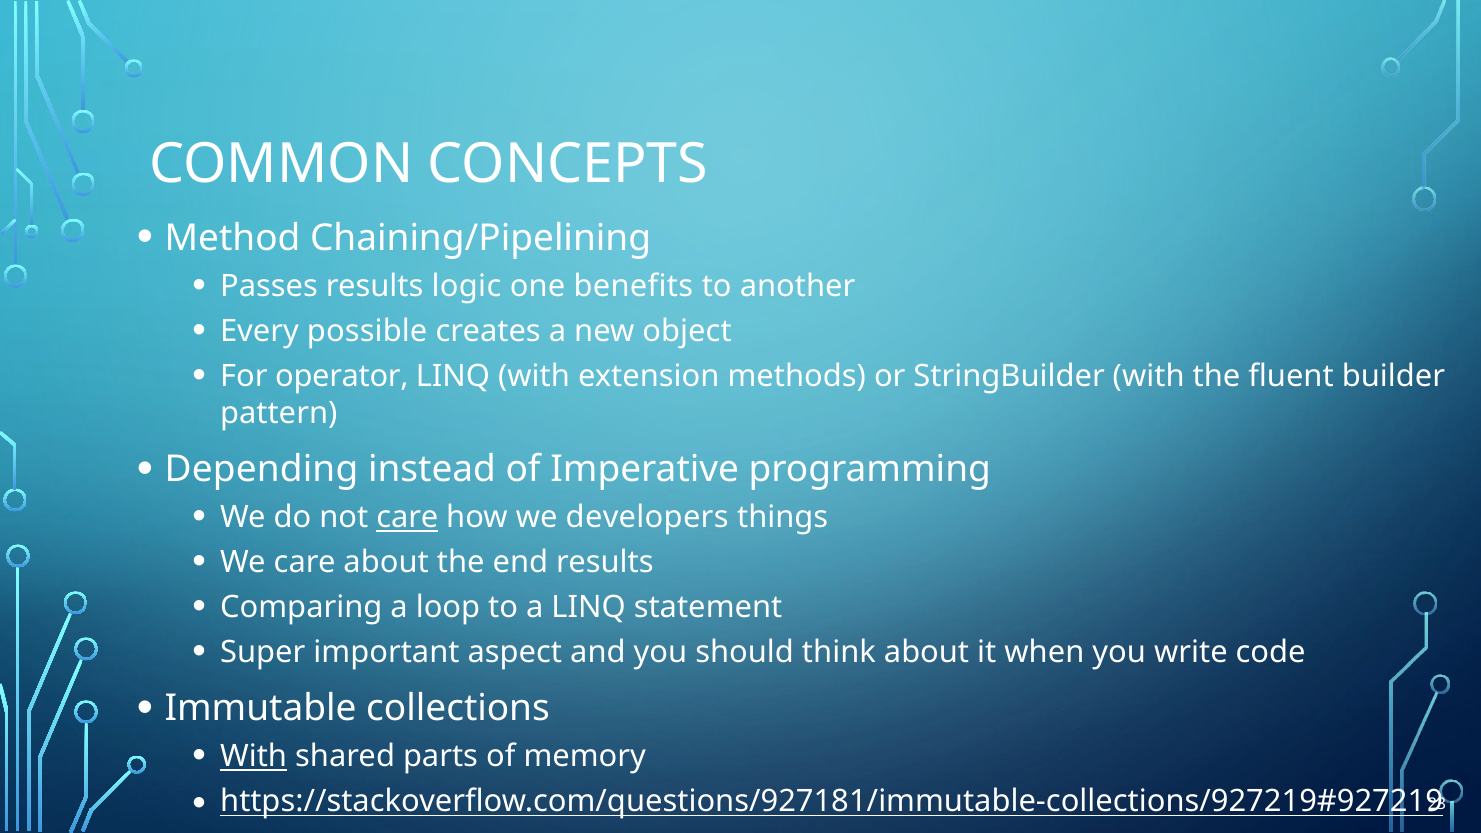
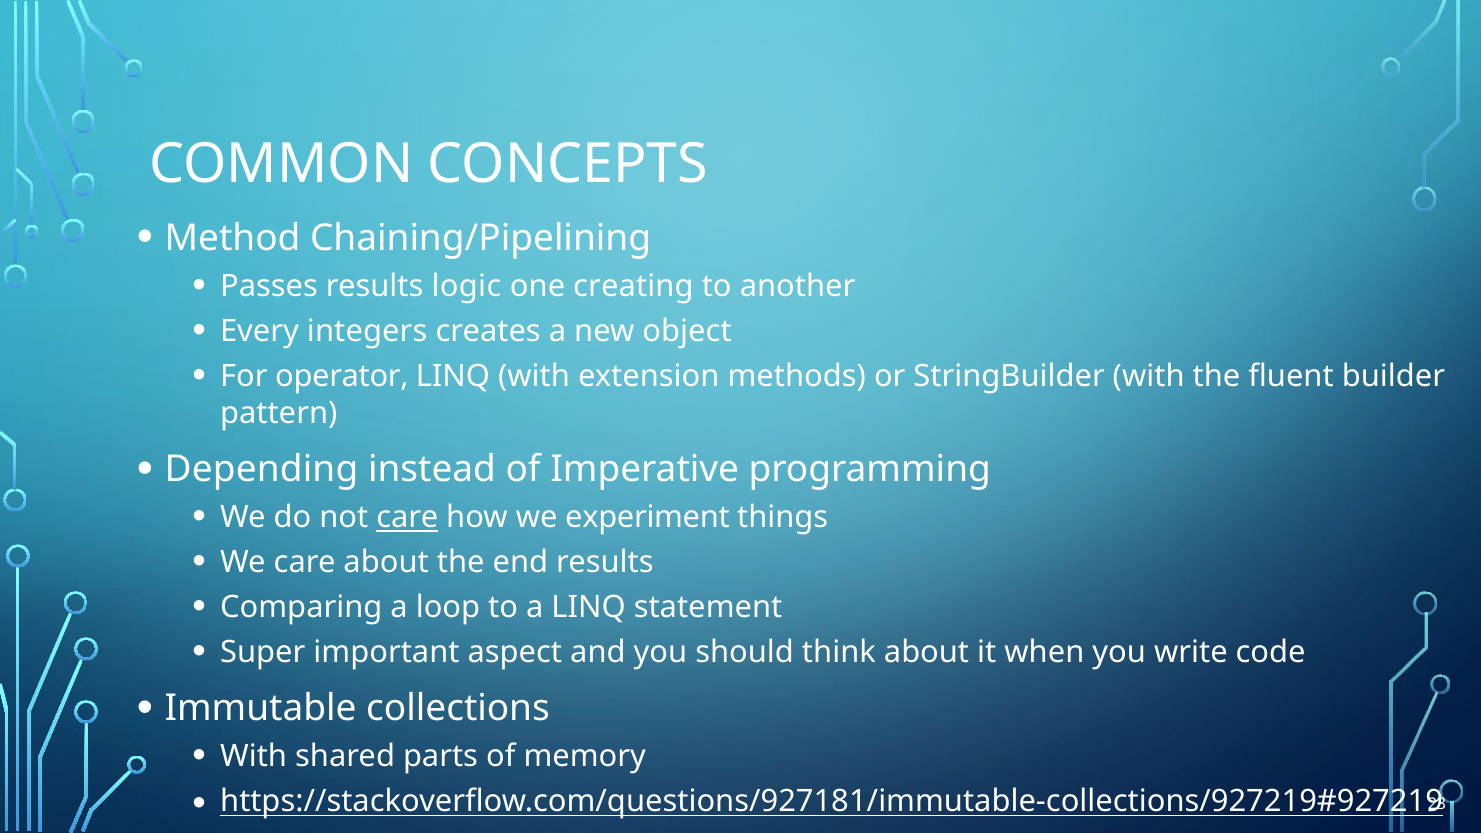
benefits: benefits -> creating (633, 286)
possible: possible -> integers (367, 331)
developers: developers -> experiment (647, 518)
With underline: present -> none (254, 757)
